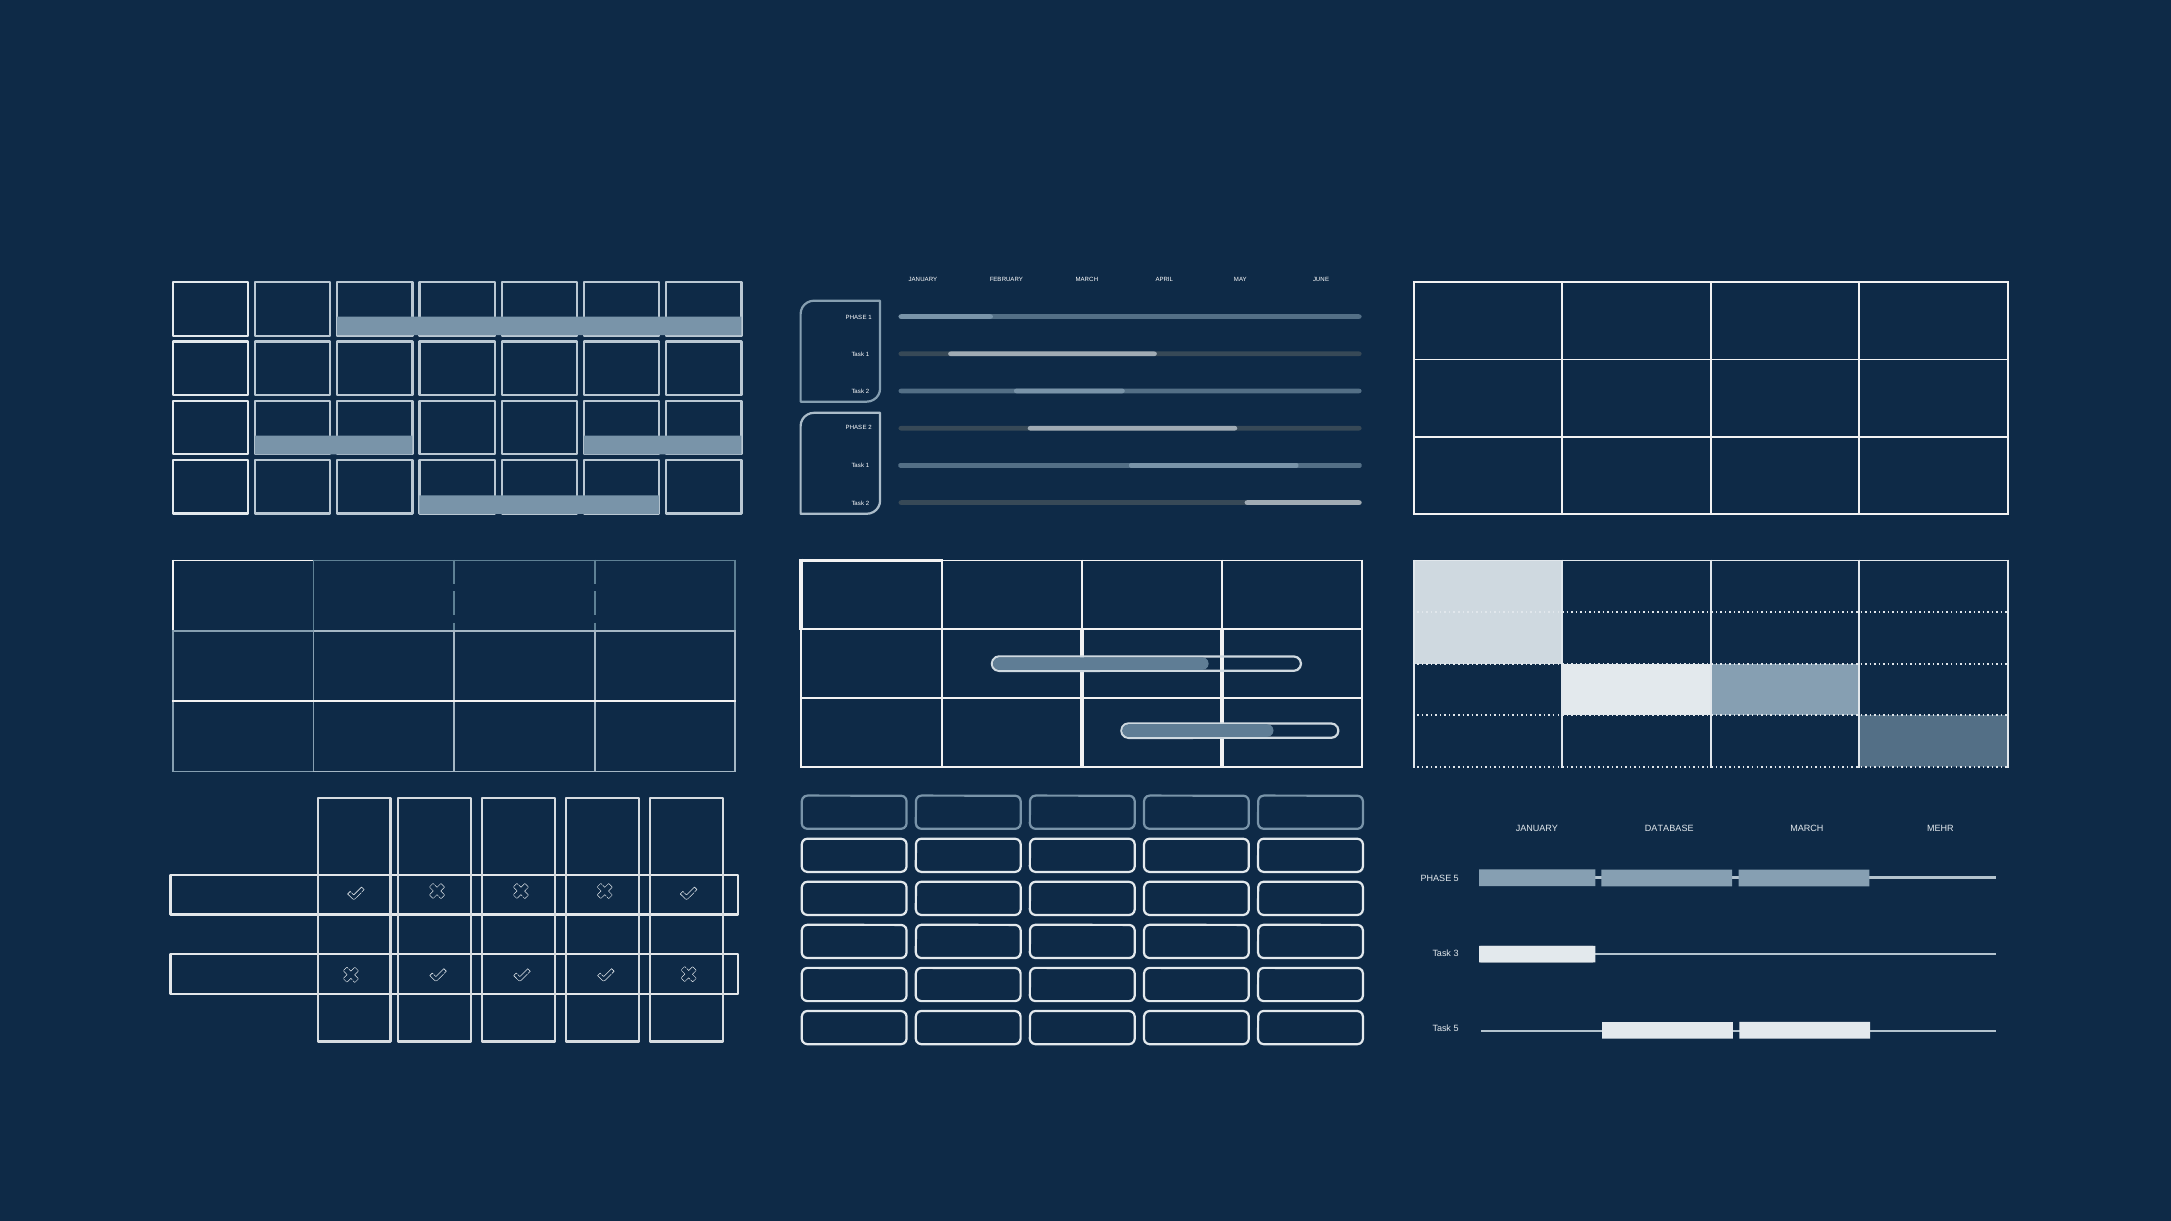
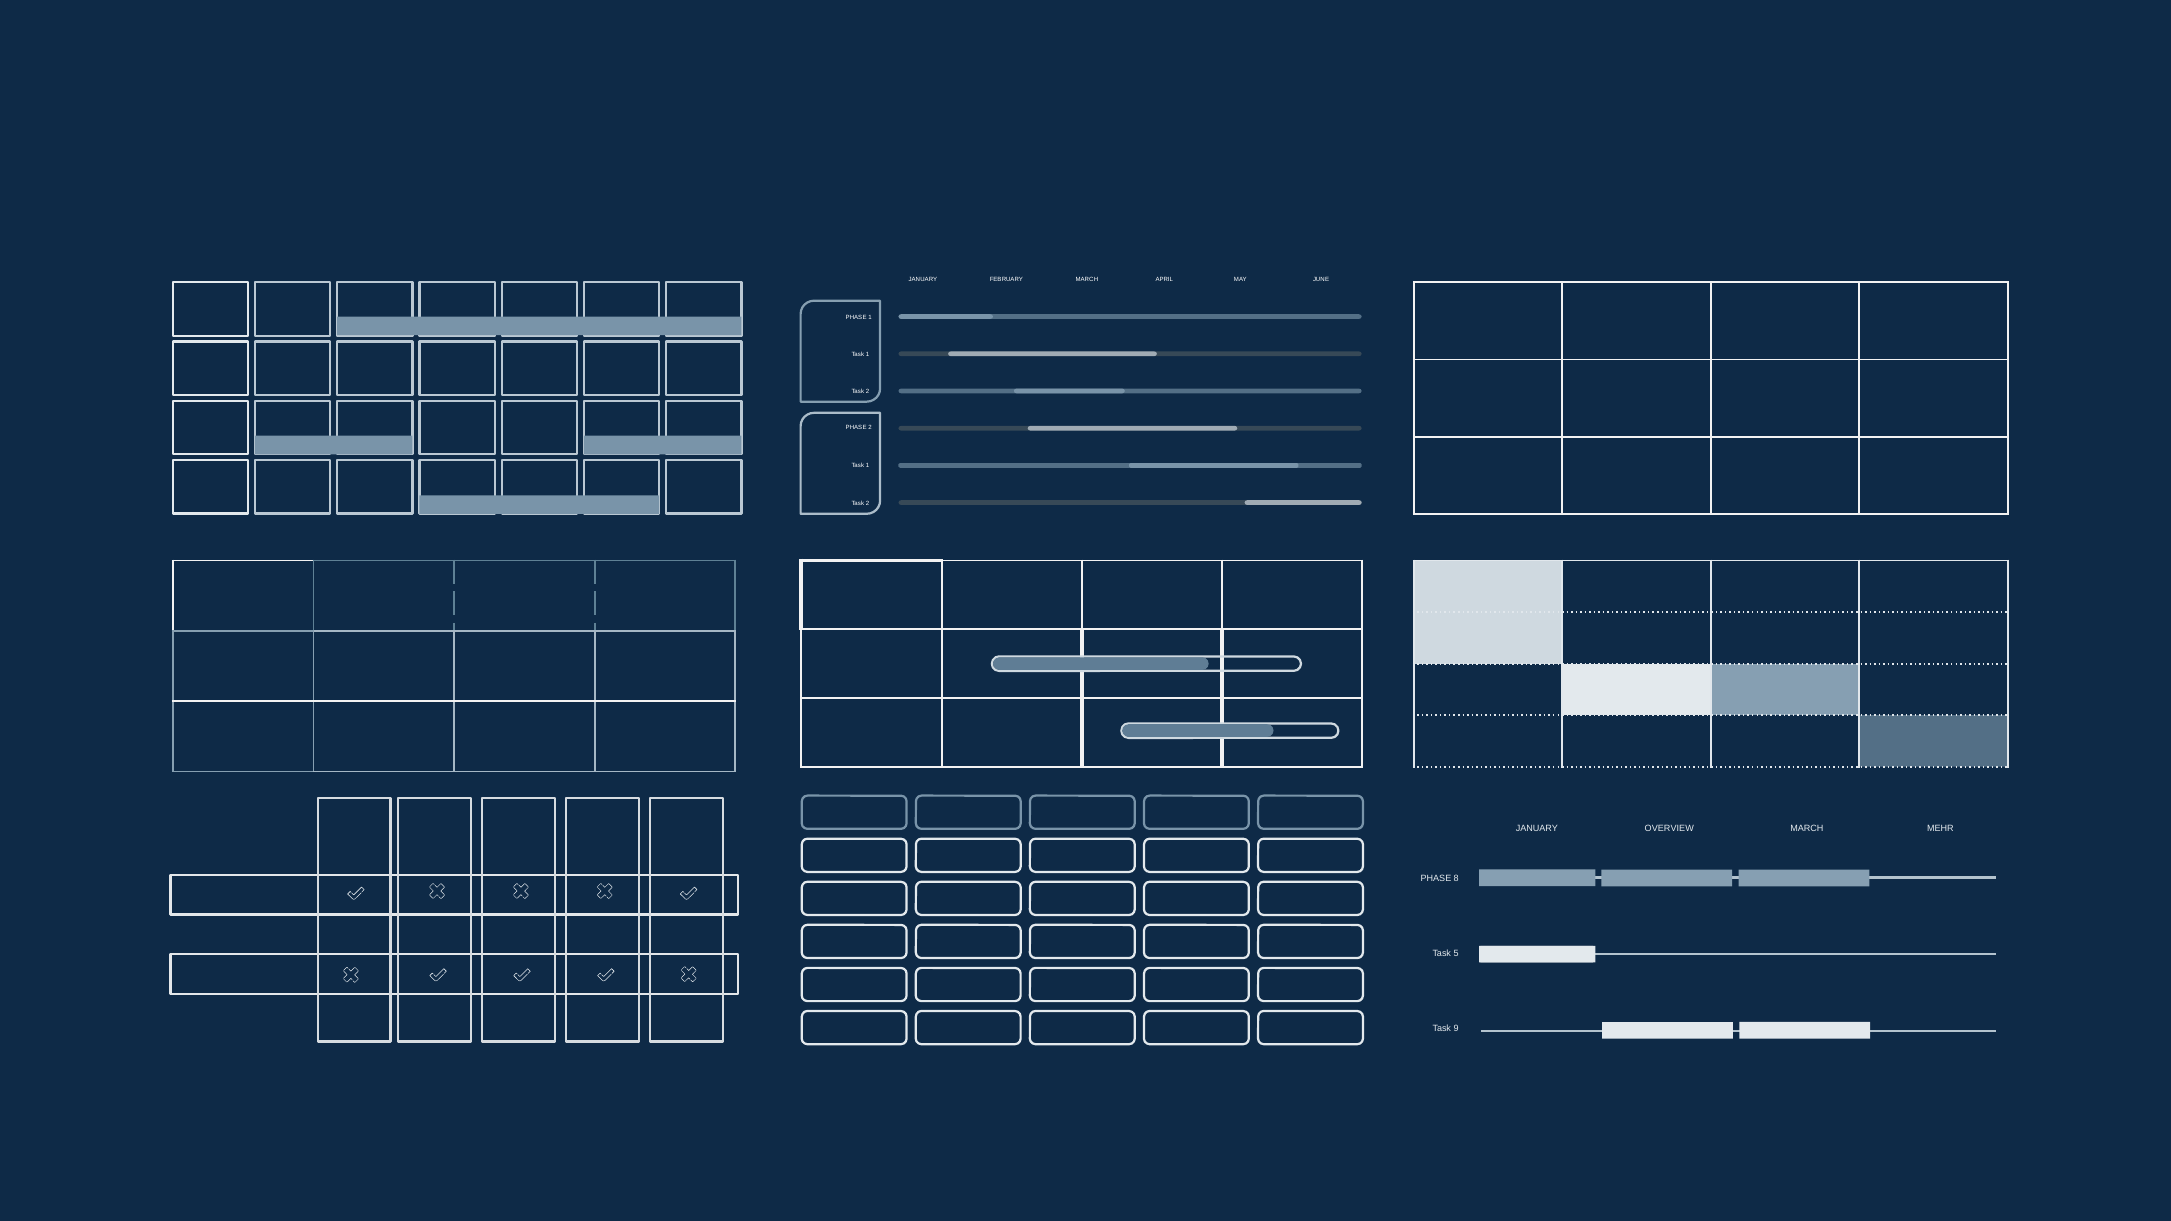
DATABASE: DATABASE -> OVERVIEW (1669, 828)
PHASE 5: 5 -> 8 (1456, 878)
3: 3 -> 5 (1456, 953)
Task 5: 5 -> 9 (1456, 1028)
